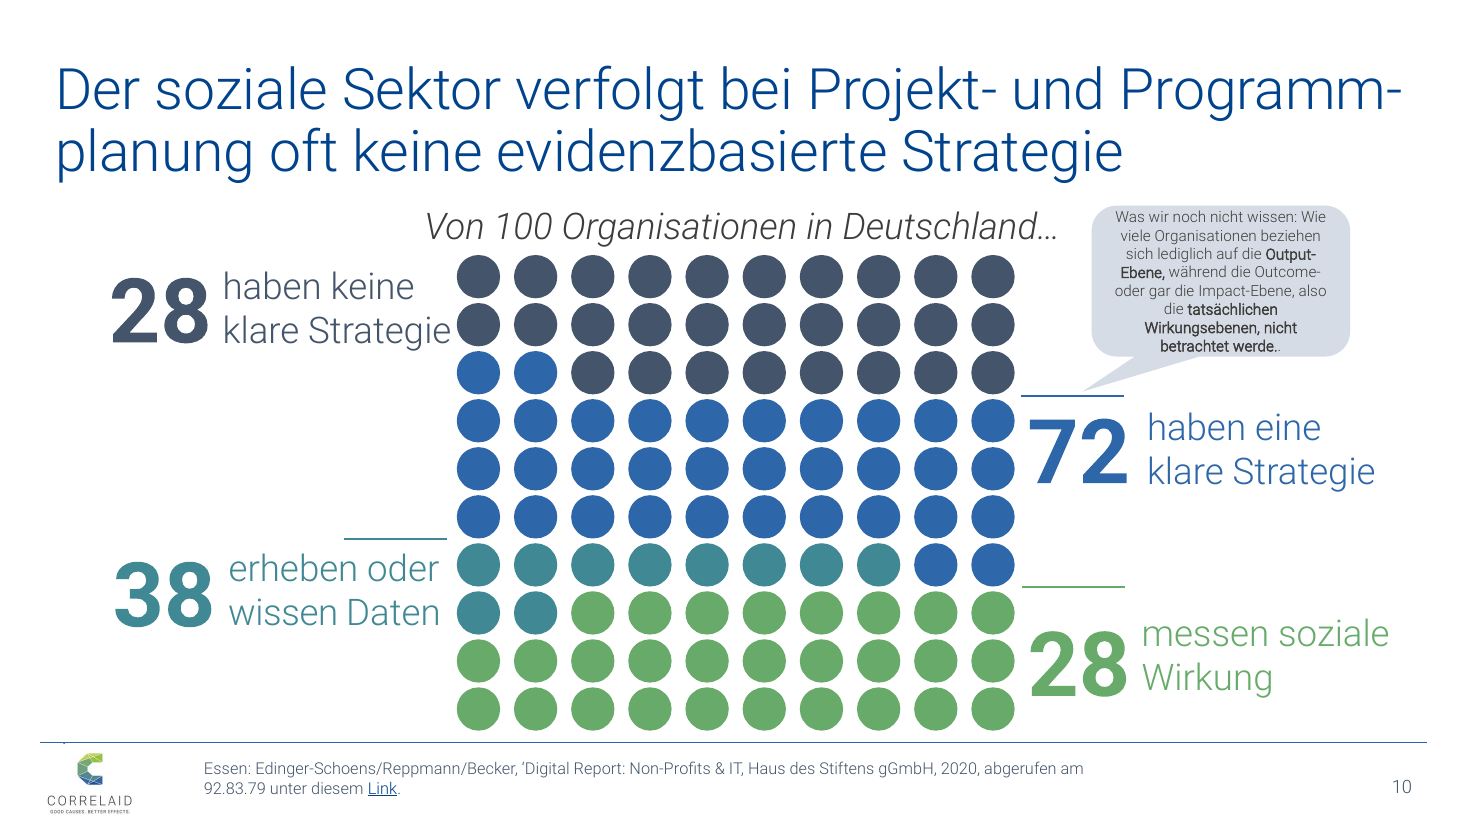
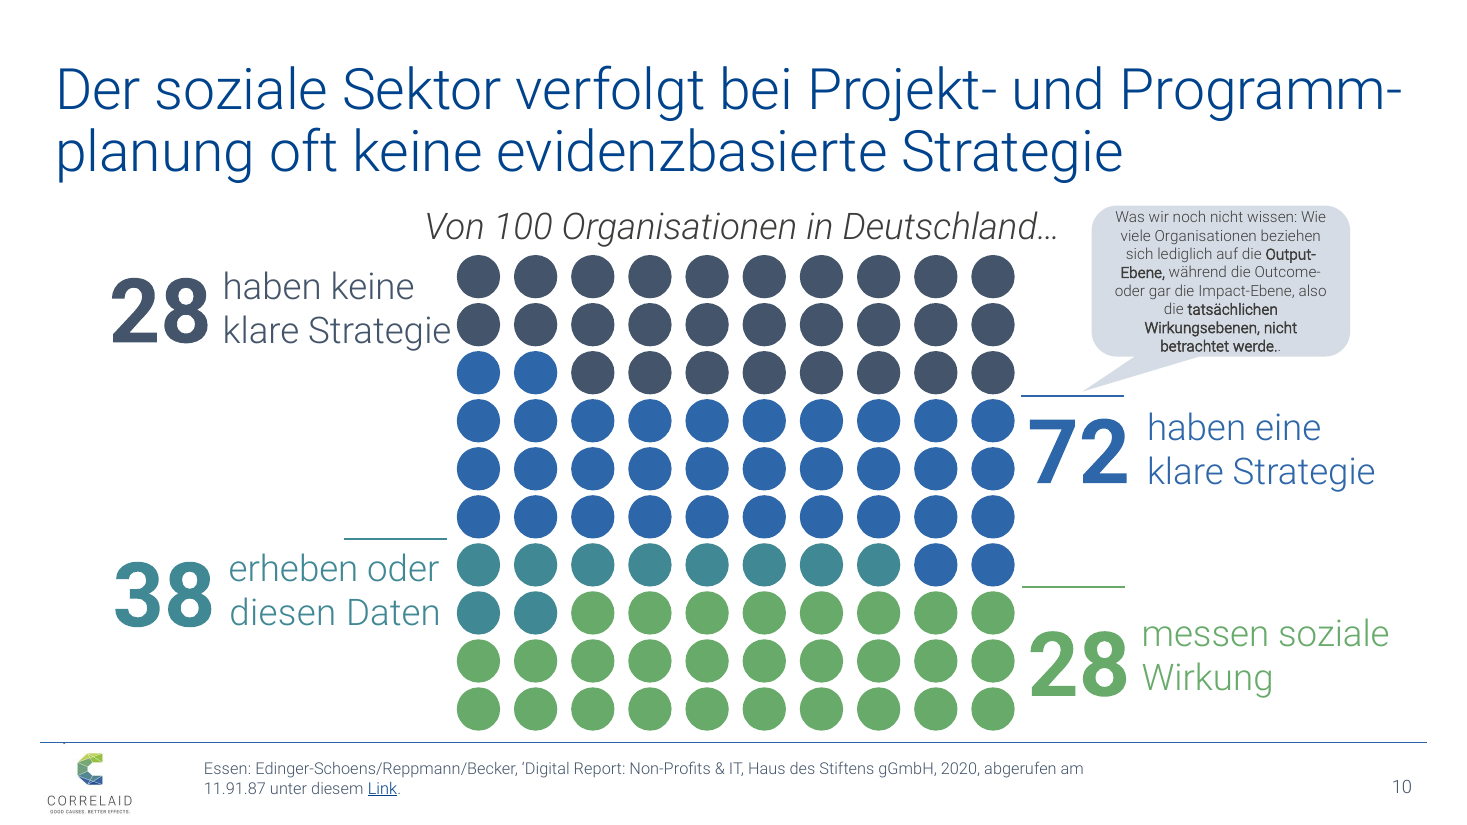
wissen: wissen -> diesen (283, 613)
92.83.79: 92.83.79 -> 11.91.87 (235, 789)
